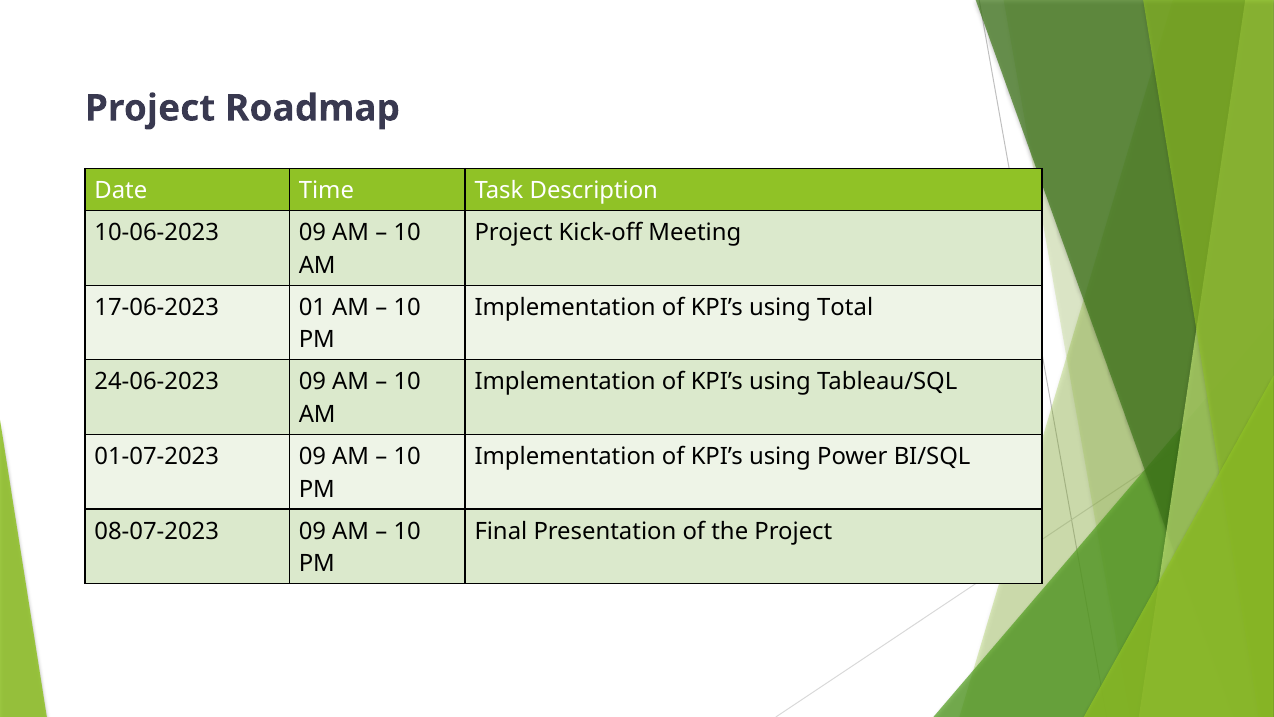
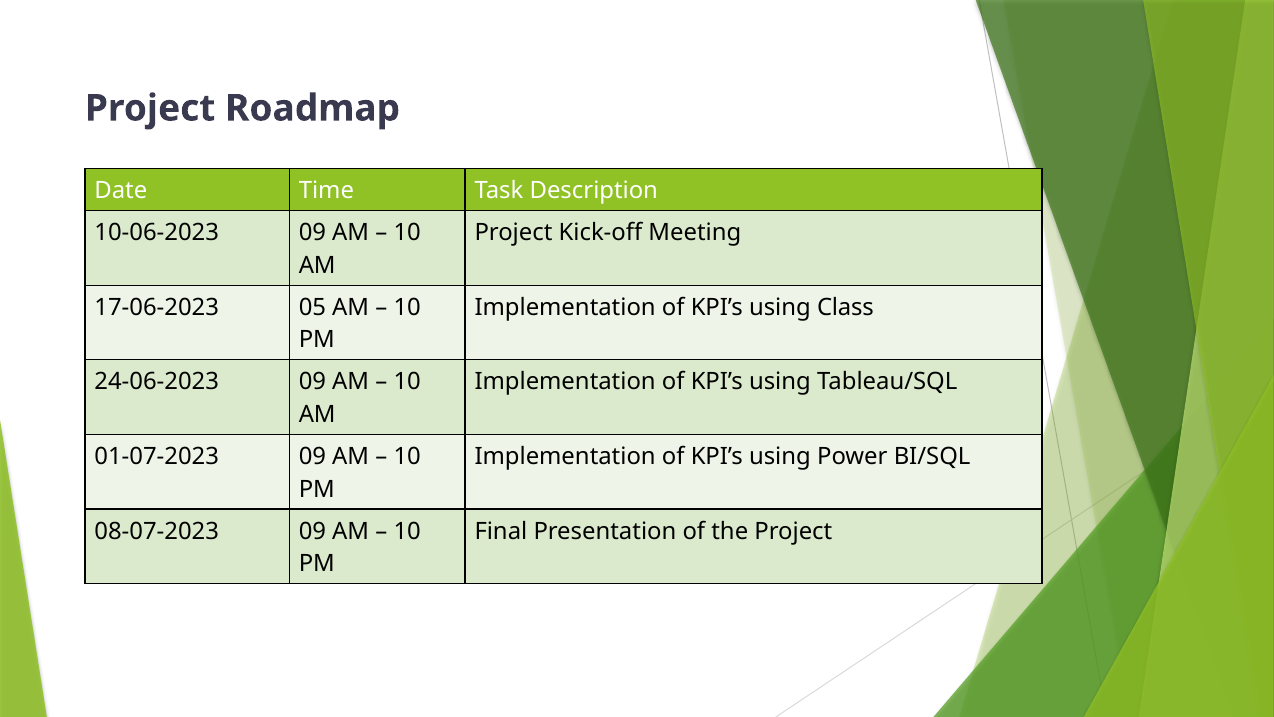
01: 01 -> 05 (312, 307)
Total: Total -> Class (845, 307)
